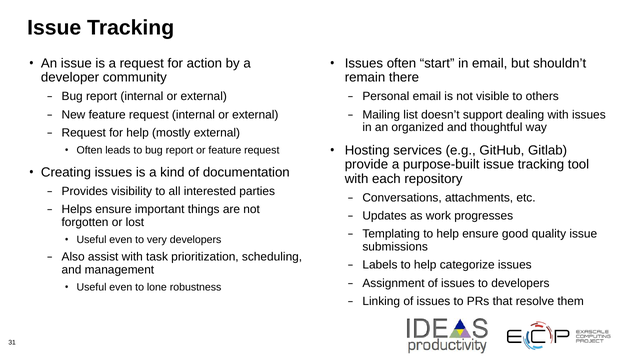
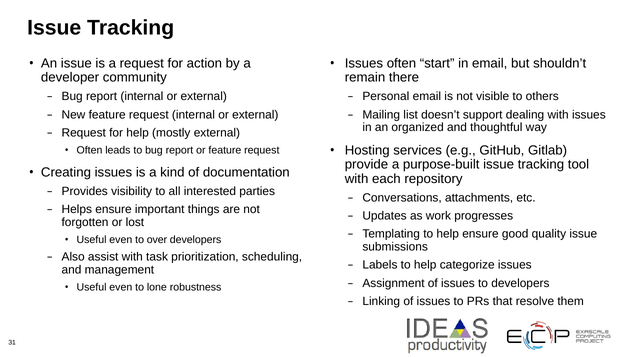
very: very -> over (157, 240)
